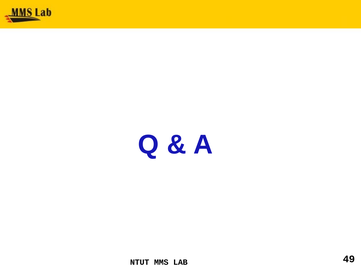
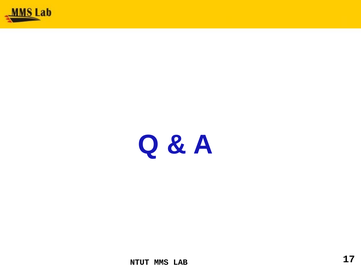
49: 49 -> 17 (349, 259)
